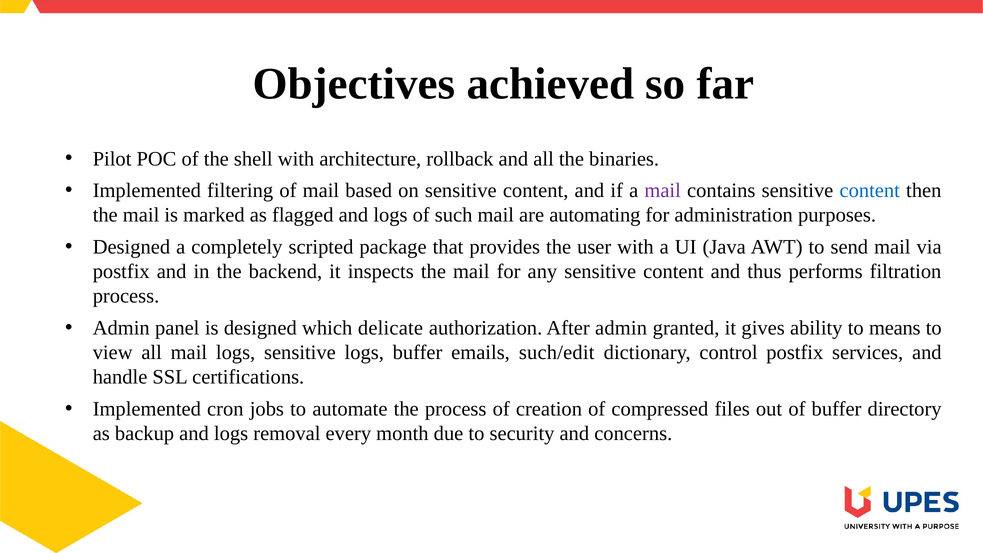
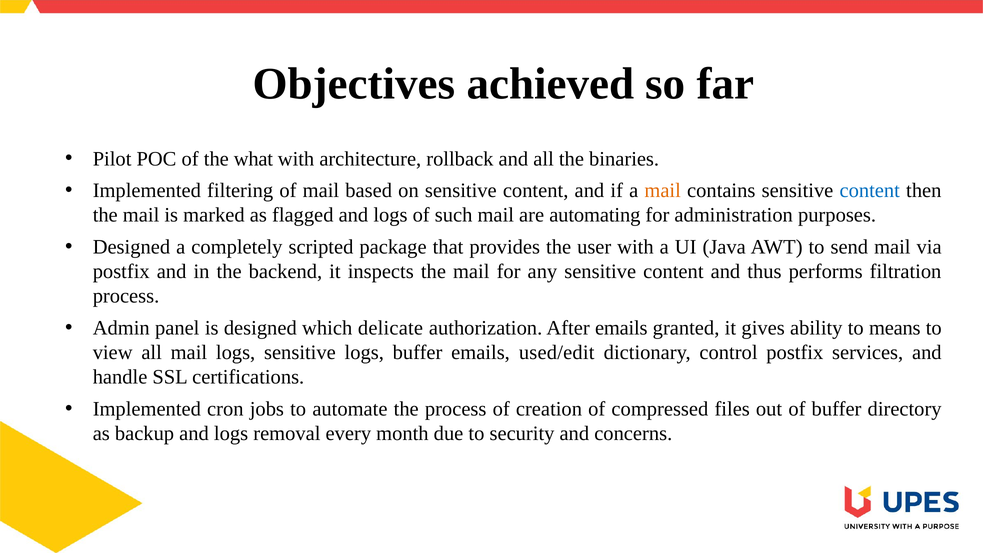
shell: shell -> what (253, 159)
mail colour: purple -> orange (663, 191)
After admin: admin -> emails (621, 328)
such/edit: such/edit -> used/edit (557, 353)
